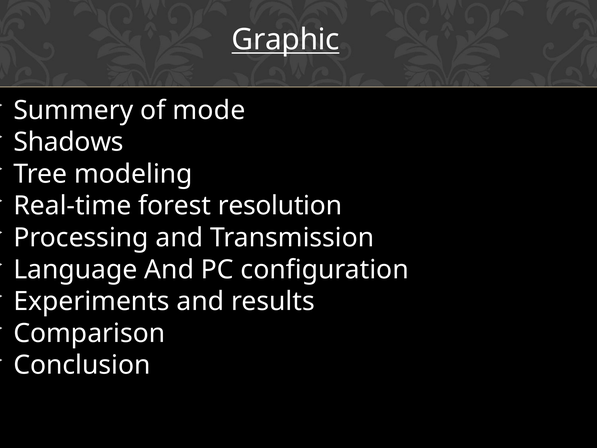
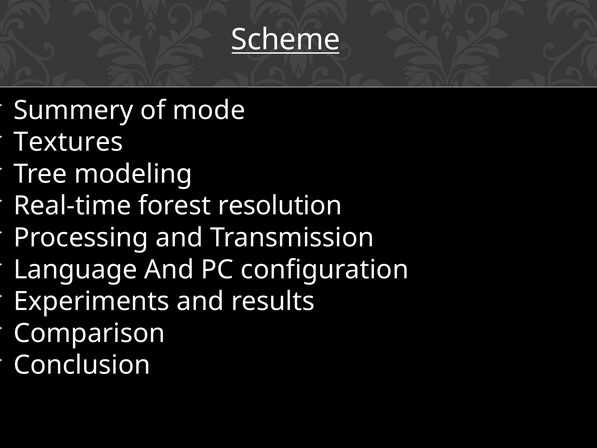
Graphic: Graphic -> Scheme (286, 39)
Shadows: Shadows -> Textures (68, 142)
